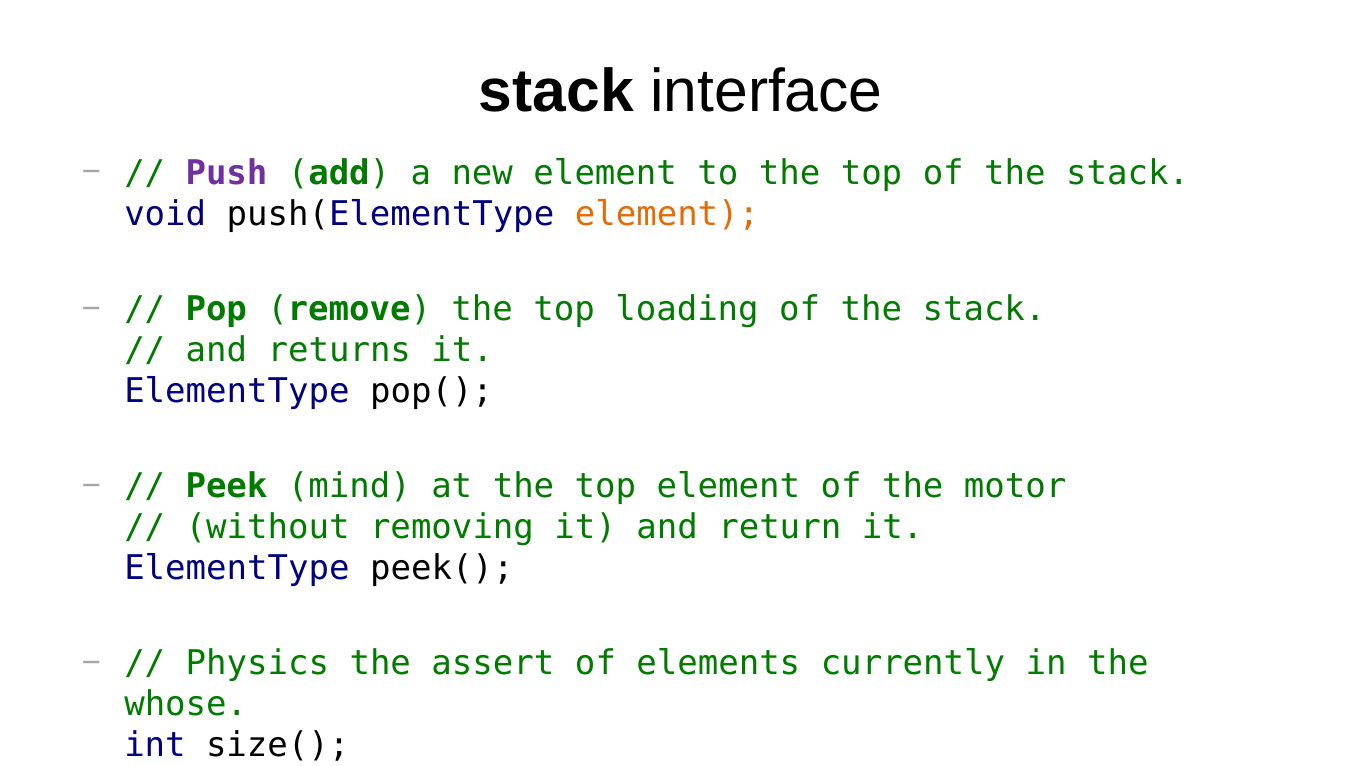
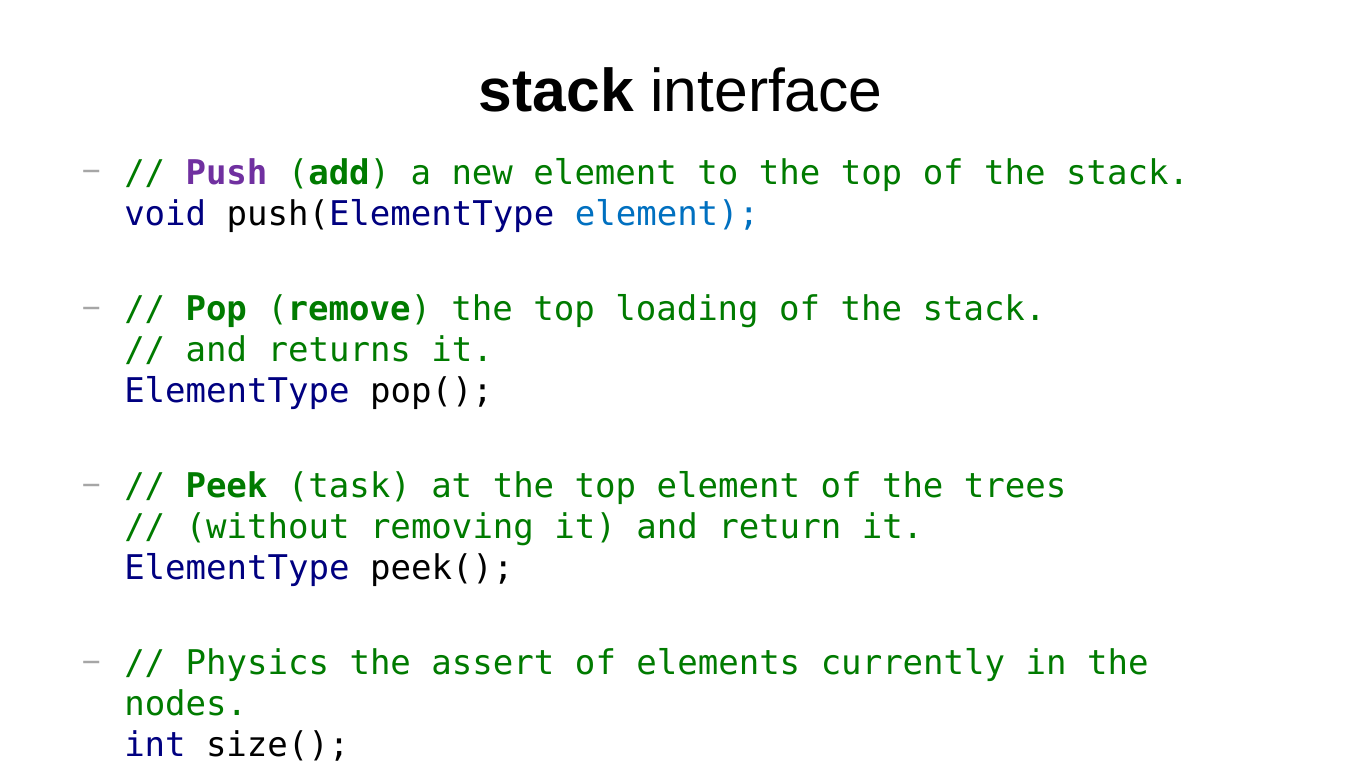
element colour: orange -> blue (667, 214)
mind: mind -> task (349, 486)
motor: motor -> trees (1015, 486)
whose: whose -> nodes (186, 704)
